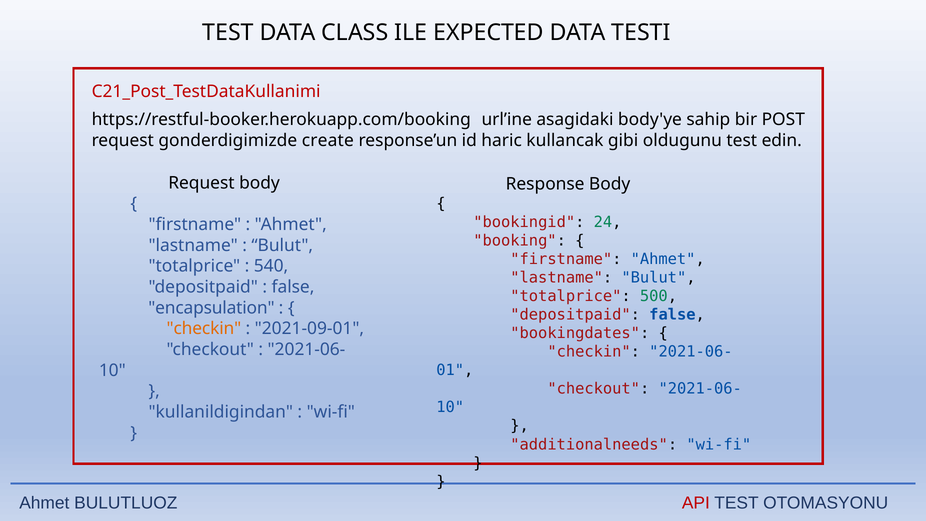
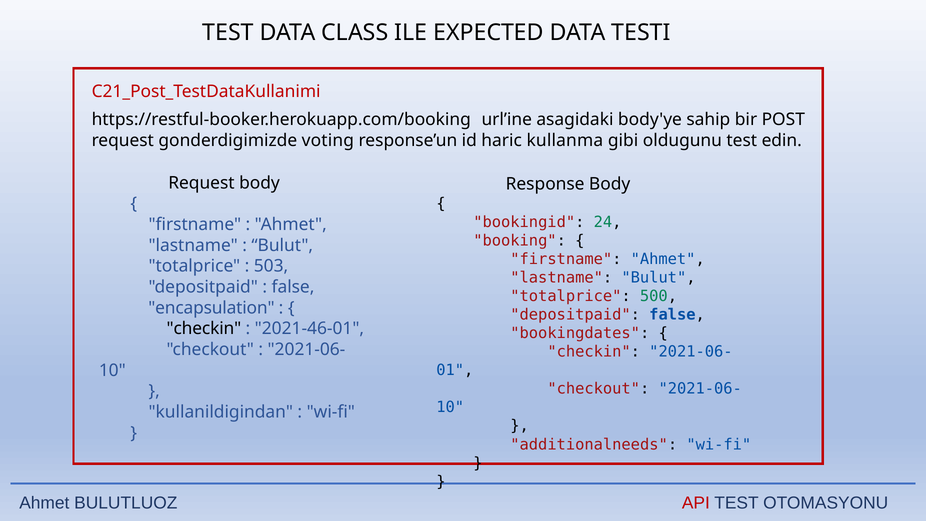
create: create -> voting (328, 140)
kullancak: kullancak -> kullanma (565, 140)
540: 540 -> 503 (271, 266)
checkin colour: orange -> black (204, 329)
2021-09-01: 2021-09-01 -> 2021-46-01 (309, 329)
